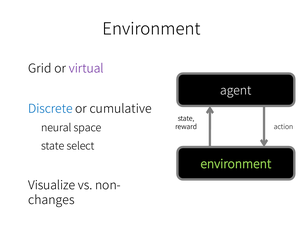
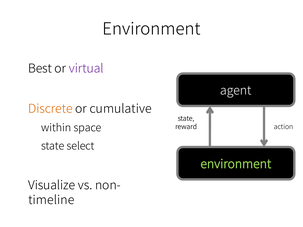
Grid: Grid -> Best (40, 69)
Discrete colour: blue -> orange (50, 109)
neural: neural -> within (56, 128)
changes: changes -> timeline (51, 200)
